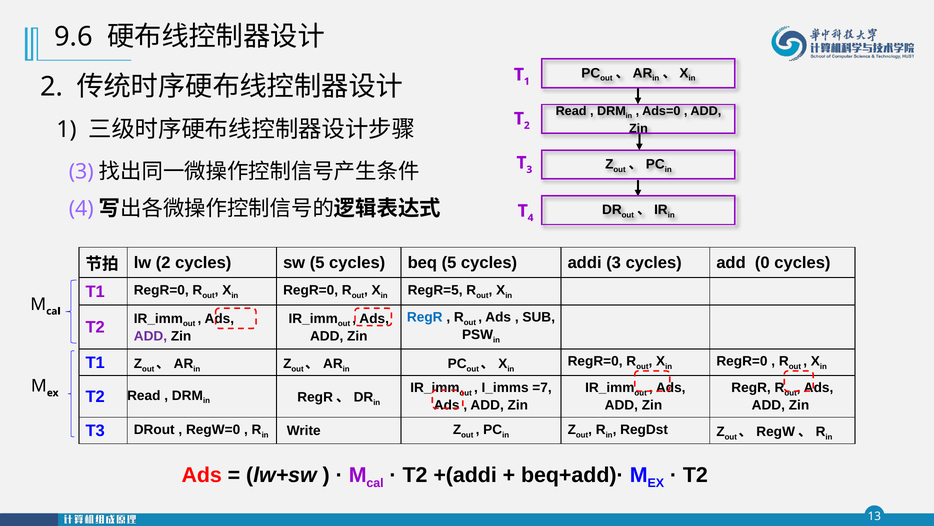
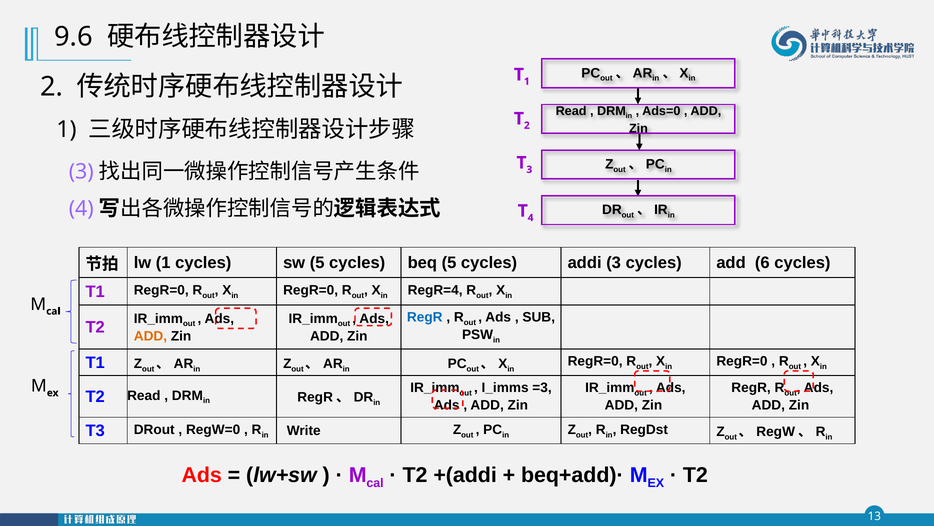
lw 2: 2 -> 1 (163, 262)
0: 0 -> 6 (762, 262)
RegR=5: RegR=5 -> RegR=4 (435, 290)
ADD colour: purple -> orange (150, 336)
=7: =7 -> =3 (542, 387)
